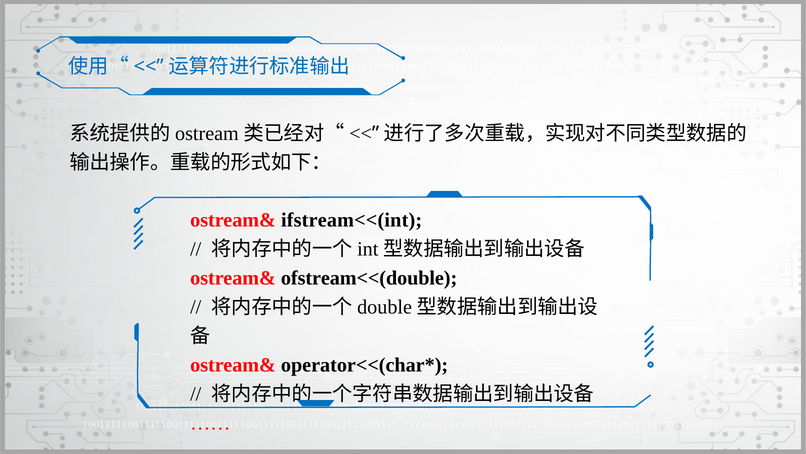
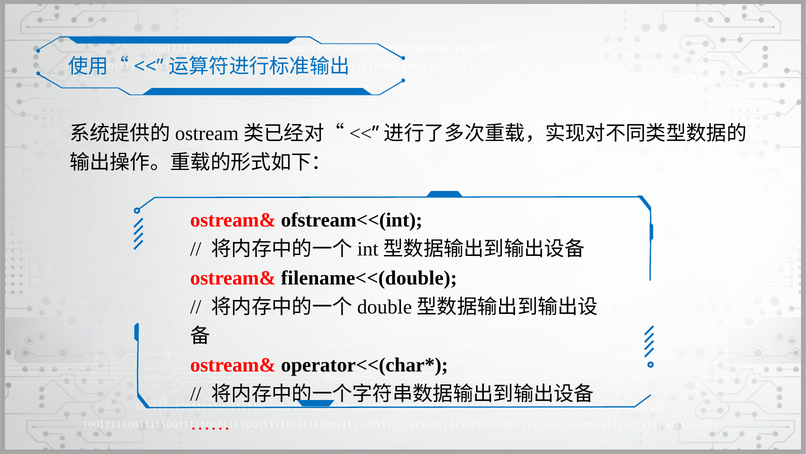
ifstream<<(int: ifstream<<(int -> ofstream<<(int (352, 220)
ofstream<<(double: ofstream<<(double -> filename<<(double (369, 278)
